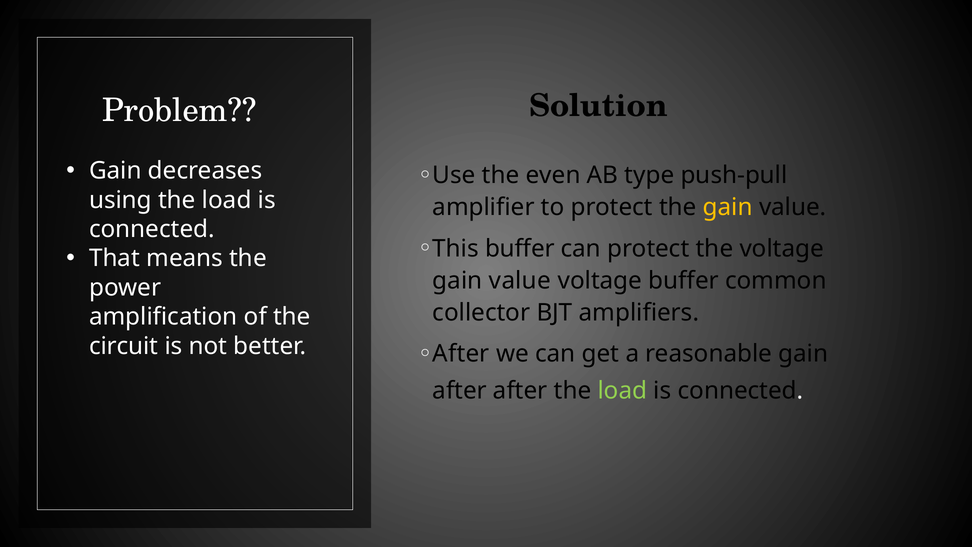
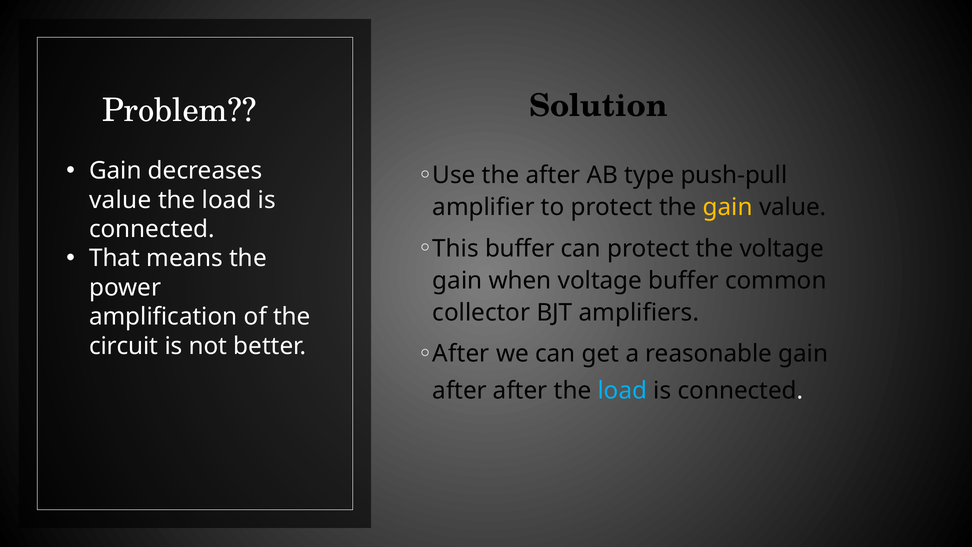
the even: even -> after (553, 175)
using: using -> value (120, 200)
value: value -> when (520, 281)
load colour: light green -> light blue (622, 390)
